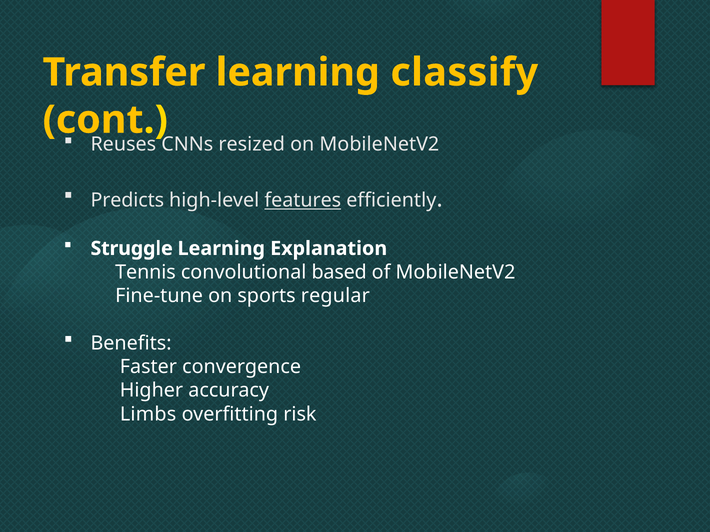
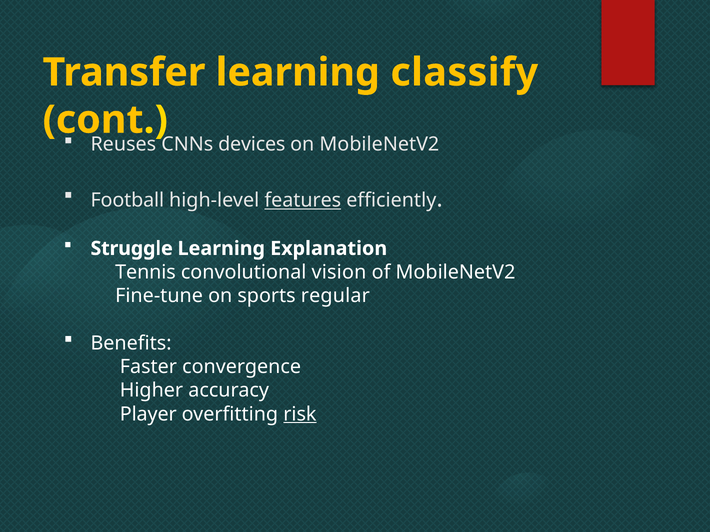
resized: resized -> devices (252, 145)
Predicts: Predicts -> Football (127, 201)
based: based -> vision (339, 272)
Limbs: Limbs -> Player (148, 414)
risk underline: none -> present (300, 414)
